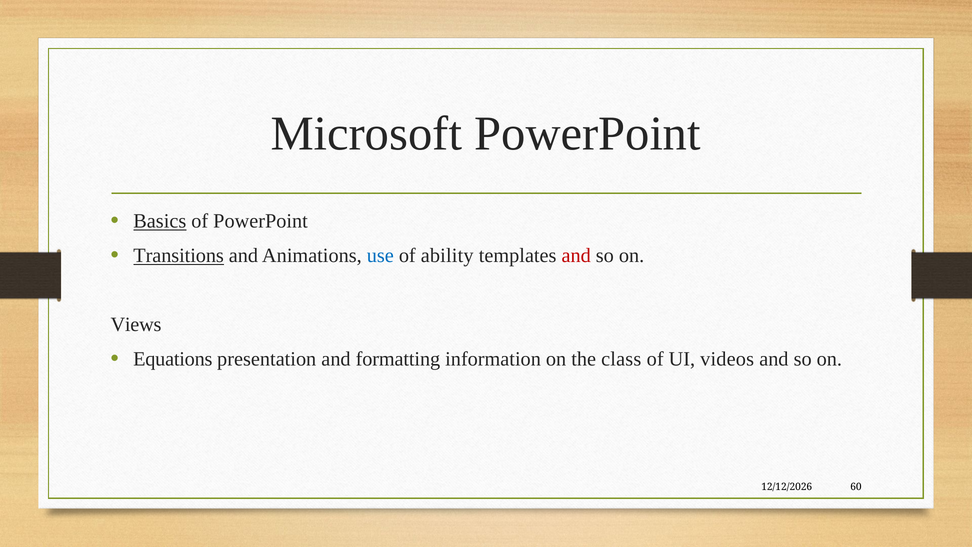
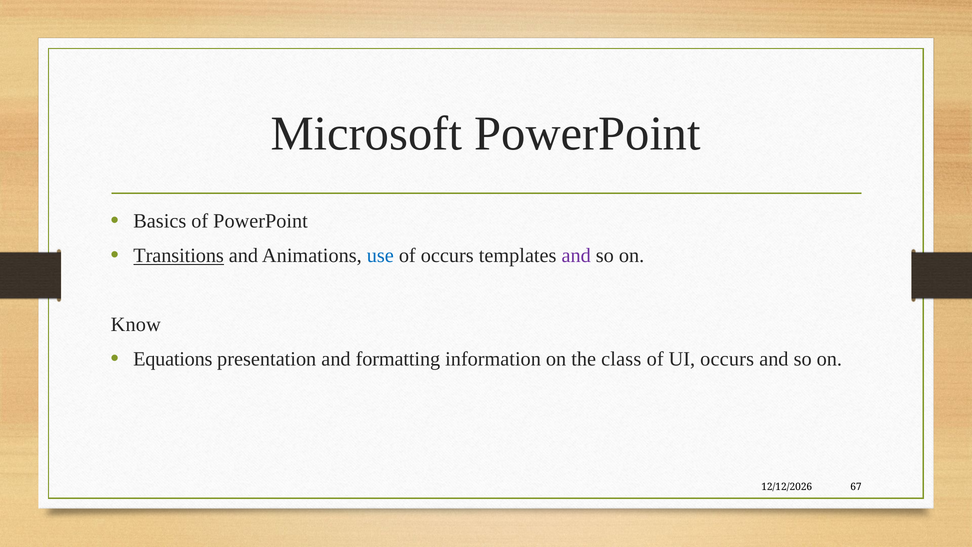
Basics underline: present -> none (160, 221)
of ability: ability -> occurs (447, 256)
and colour: red -> purple (576, 256)
Views: Views -> Know (136, 325)
UI videos: videos -> occurs (727, 359)
60: 60 -> 67 (856, 487)
